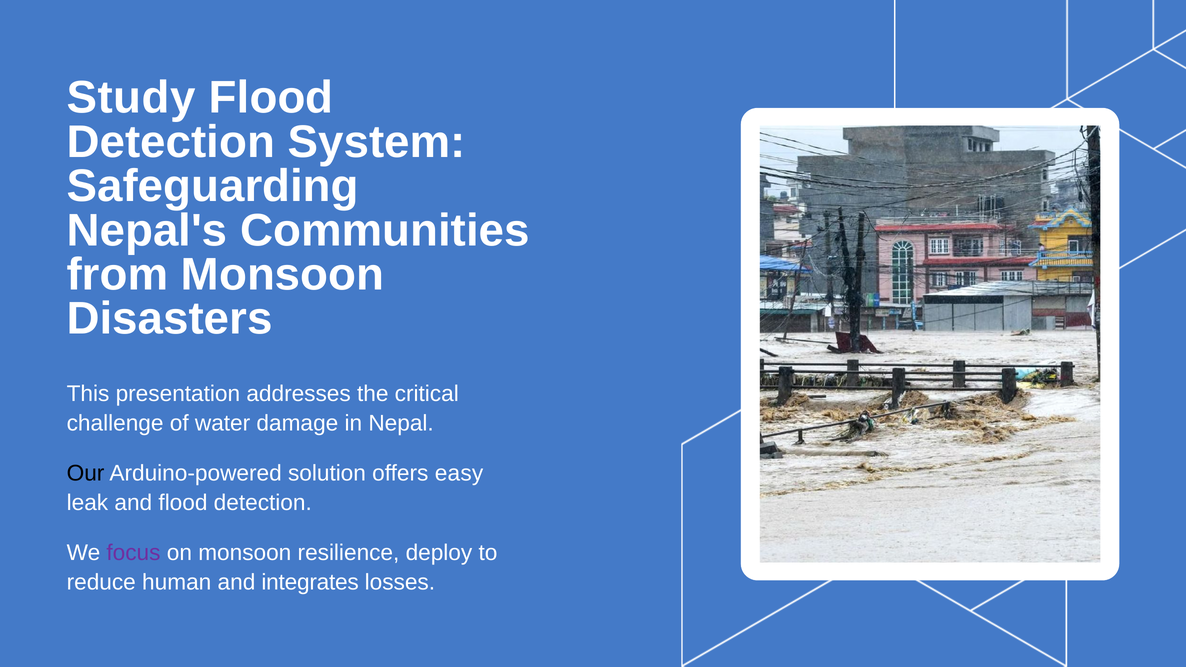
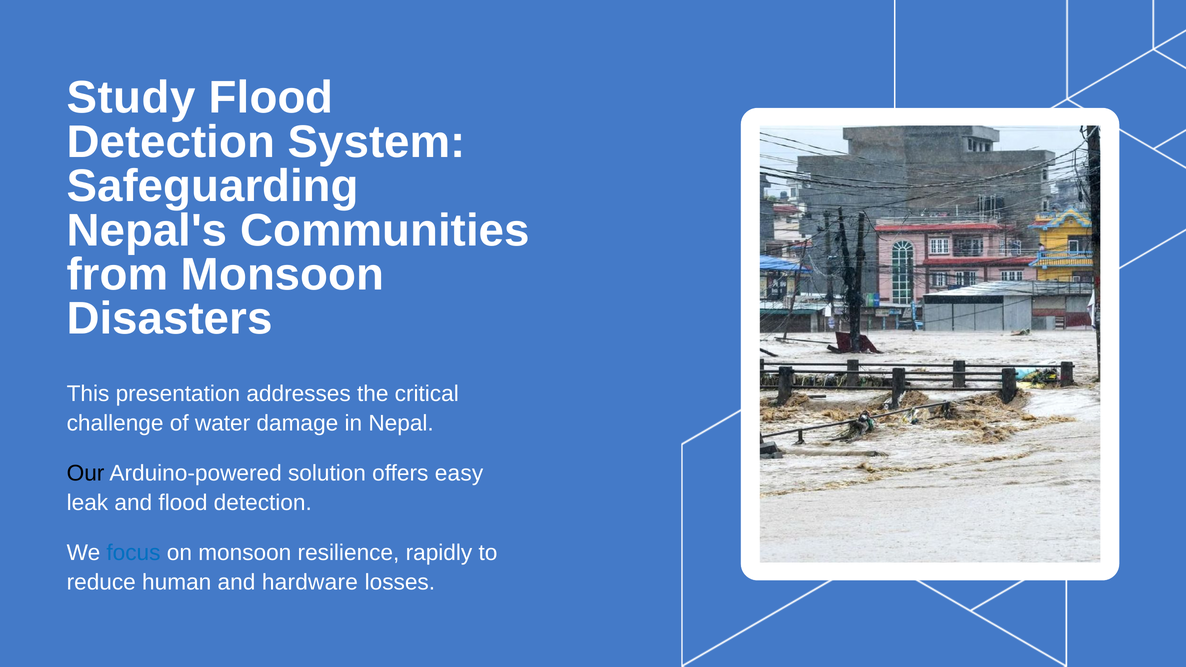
focus colour: purple -> blue (133, 553)
deploy: deploy -> rapidly (439, 553)
integrates: integrates -> hardware (310, 582)
